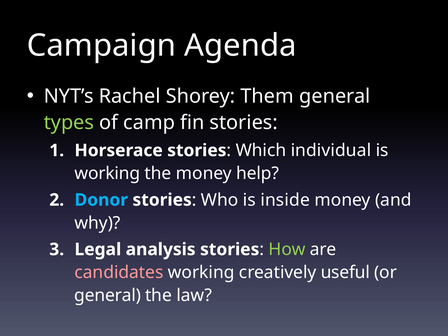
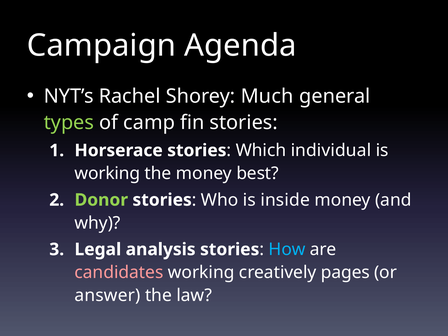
Them: Them -> Much (267, 96)
help: help -> best (258, 173)
Donor colour: light blue -> light green (101, 200)
How colour: light green -> light blue (287, 249)
useful: useful -> pages (345, 272)
general: general -> answer (107, 295)
